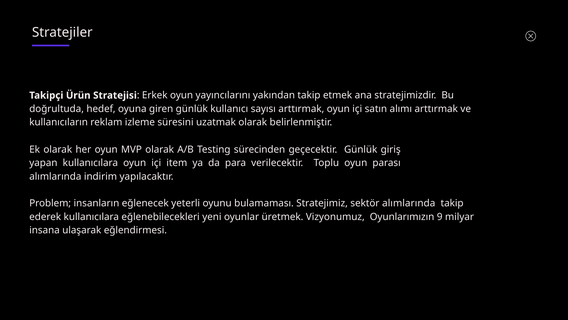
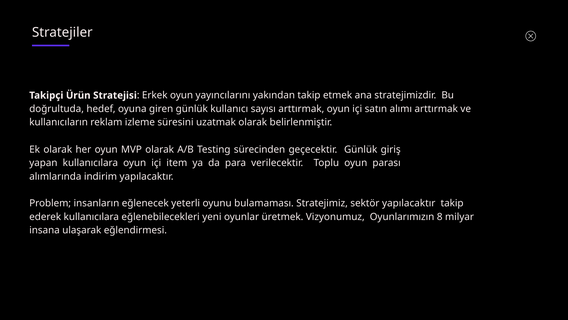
sektör alımlarında: alımlarında -> yapılacaktır (409, 203)
9: 9 -> 8 (440, 217)
